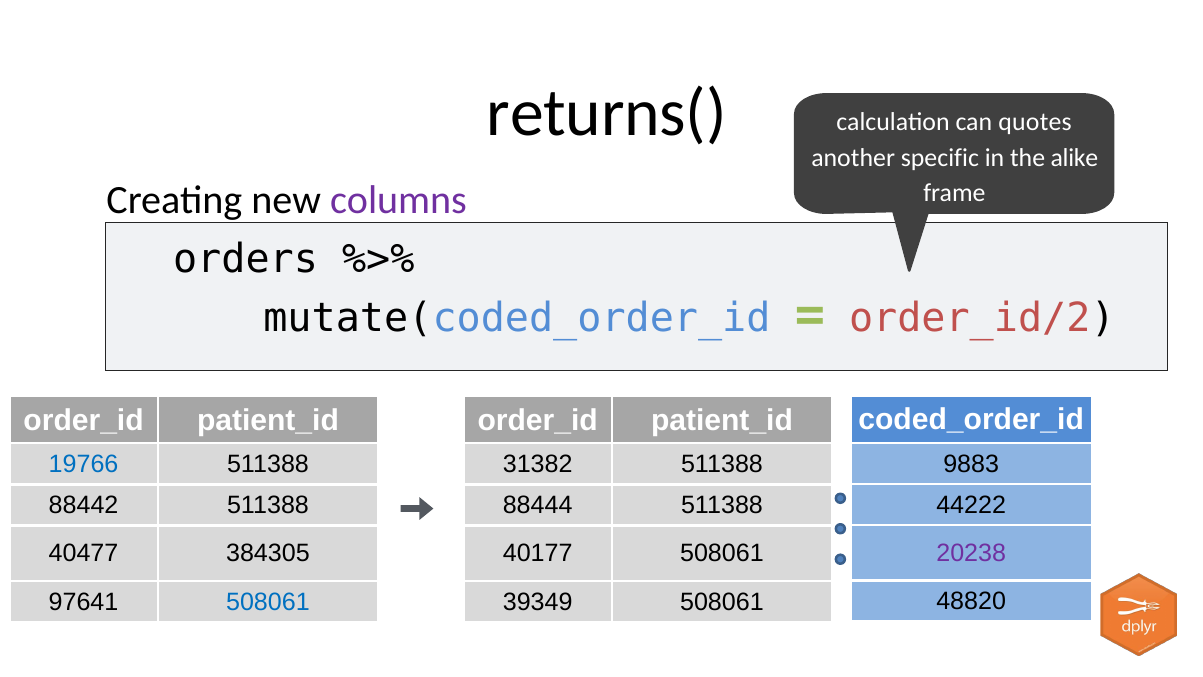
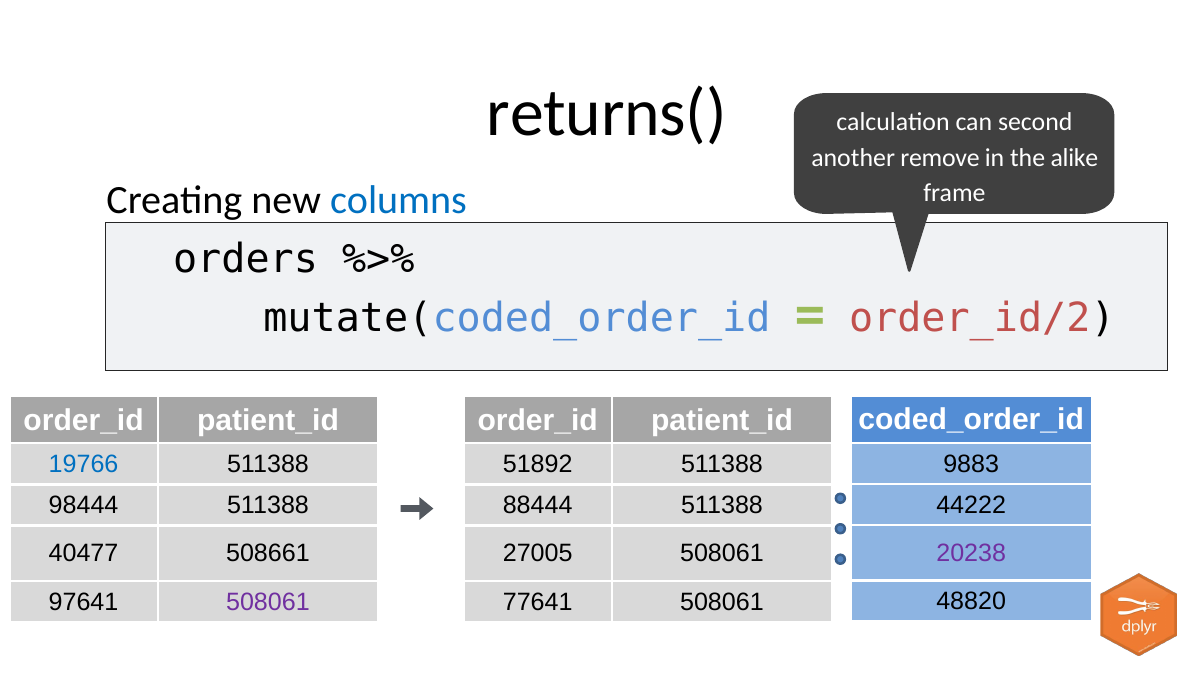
quotes: quotes -> second (1035, 122)
specific: specific -> remove (940, 157)
columns colour: purple -> blue (398, 200)
31382: 31382 -> 51892 (538, 464)
88442: 88442 -> 98444 (84, 505)
384305: 384305 -> 508661 (268, 553)
40177: 40177 -> 27005 (538, 553)
508061 colour: blue -> purple (268, 602)
39349: 39349 -> 77641 (538, 602)
